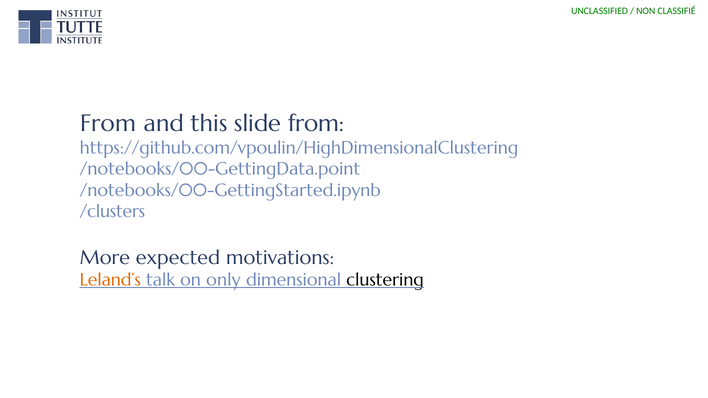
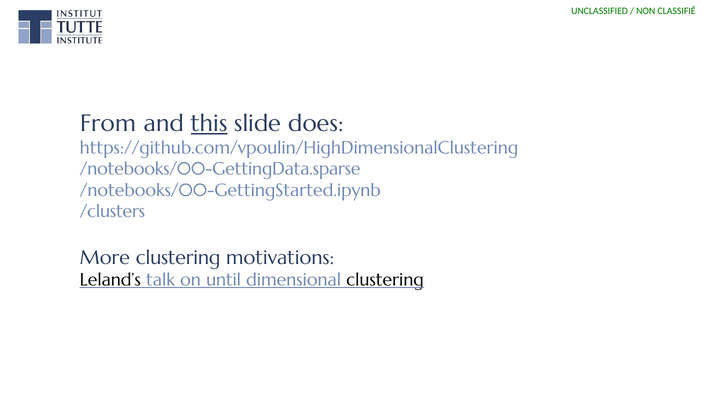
this underline: none -> present (209, 124)
slide from: from -> does (316, 124)
/notebooks/00-GettingData.point: /notebooks/00-GettingData.point -> /notebooks/00-GettingData.sparse (220, 169)
More expected: expected -> clustering (178, 258)
Leland’s colour: orange -> black (110, 280)
only: only -> until (224, 280)
